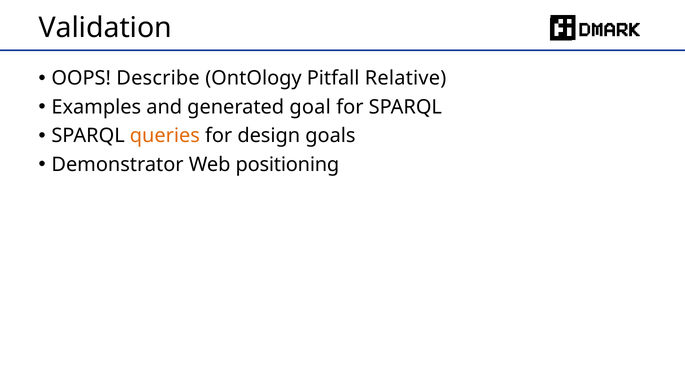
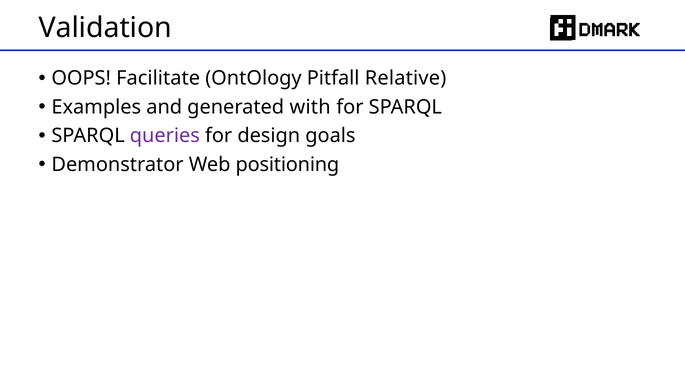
Describe: Describe -> Facilitate (158, 78)
goal: goal -> with (310, 107)
queries colour: orange -> purple (165, 136)
